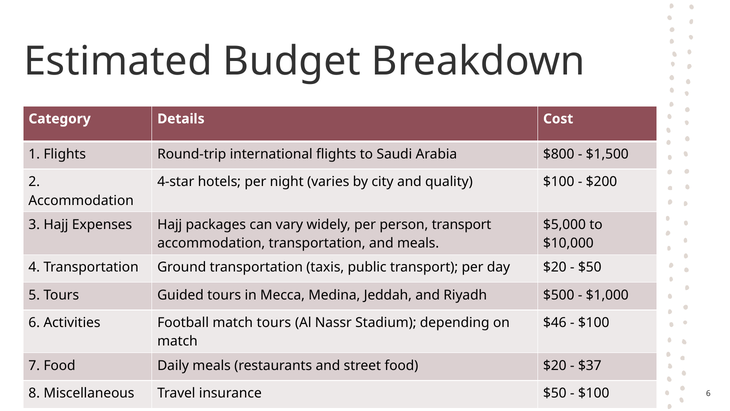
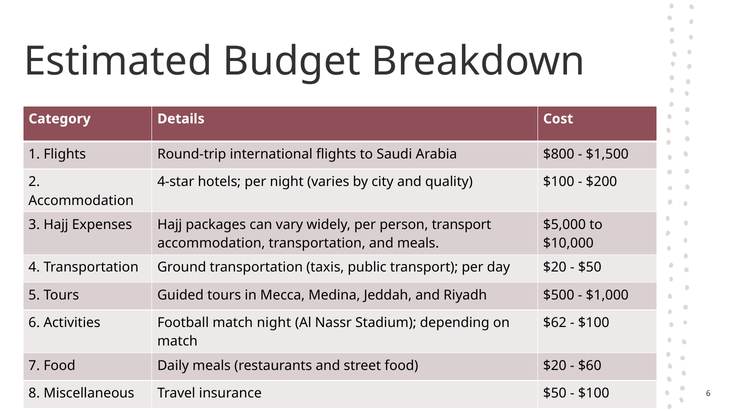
match tours: tours -> night (274, 322)
$46: $46 -> $62 (555, 322)
$37: $37 -> $60 (590, 365)
